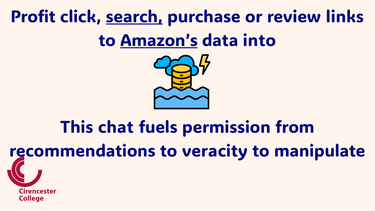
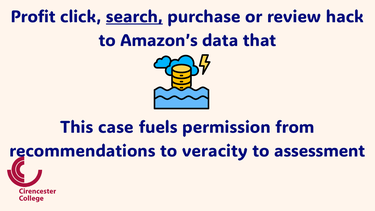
links: links -> hack (345, 17)
Amazon’s underline: present -> none (159, 40)
into: into -> that (260, 40)
chat: chat -> case (116, 127)
manipulate: manipulate -> assessment (320, 151)
